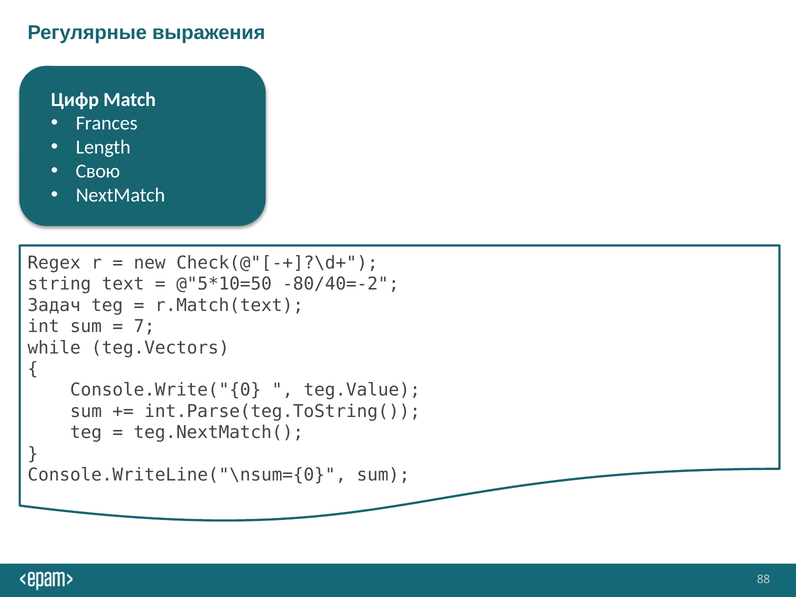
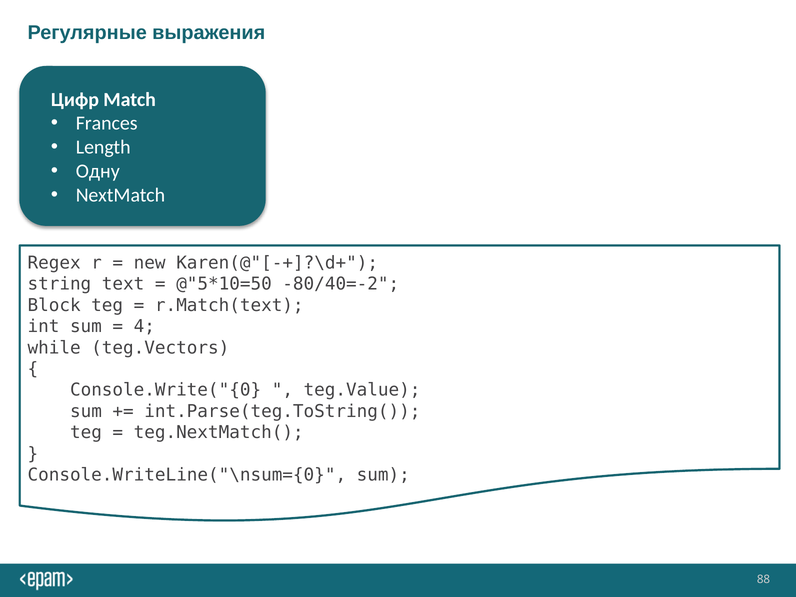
Свою: Свою -> Одну (98, 171)
Check(@"[-+]?\d+: Check(@"[-+]?\d+ -> Karen(@"[-+]?\d+ (277, 263)
Задач: Задач -> Block (54, 305)
7: 7 -> 4 (144, 327)
